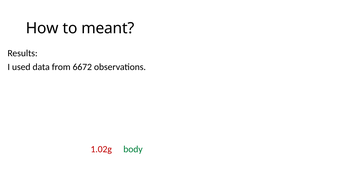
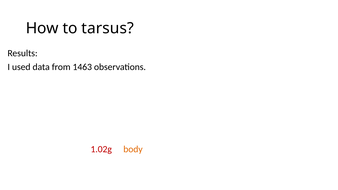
to meant: meant -> tarsus (108, 28)
6672: 6672 -> 1463 (82, 67)
body colour: green -> orange (133, 149)
